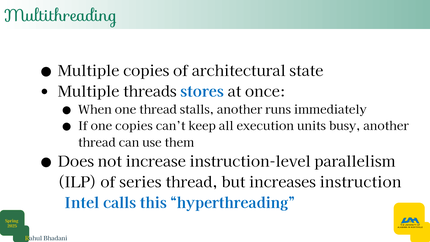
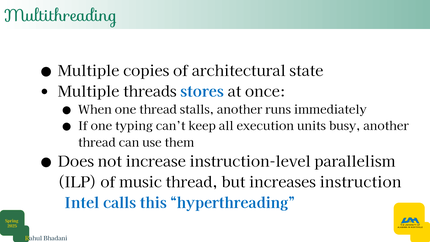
one copies: copies -> typing (134, 126)
series: series -> music (140, 182)
